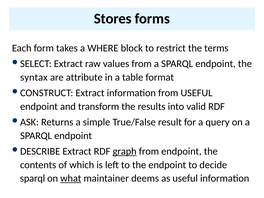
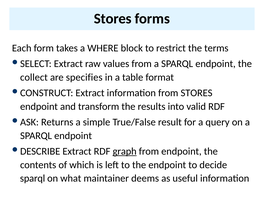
syntax: syntax -> collect (34, 77)
attribute: attribute -> specifies (84, 77)
from USEFUL: USEFUL -> STORES (197, 93)
what underline: present -> none (71, 178)
